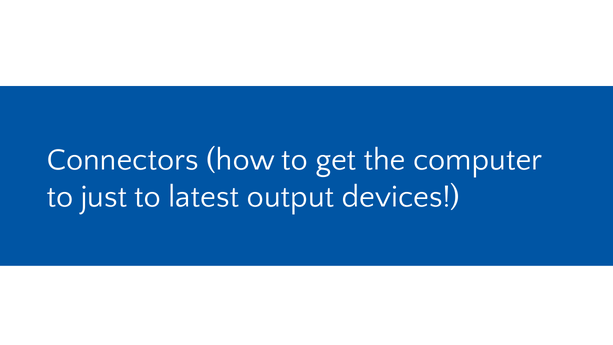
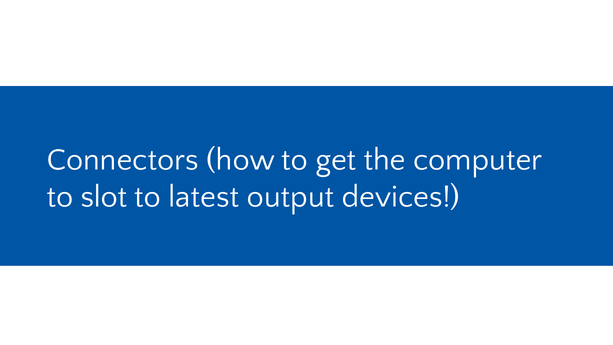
just: just -> slot (104, 196)
